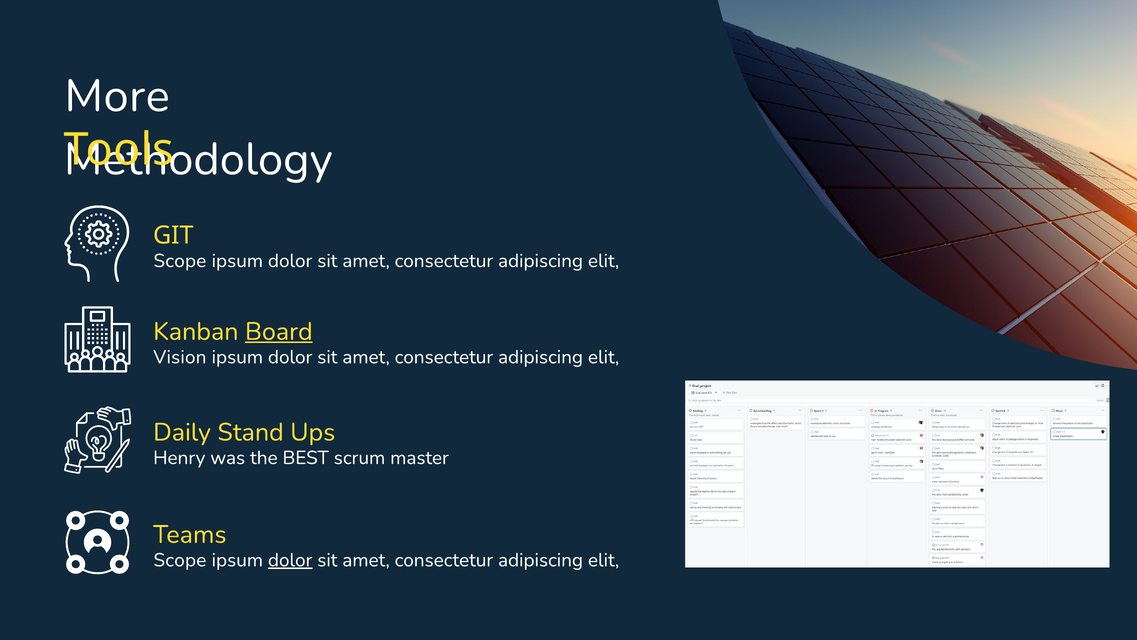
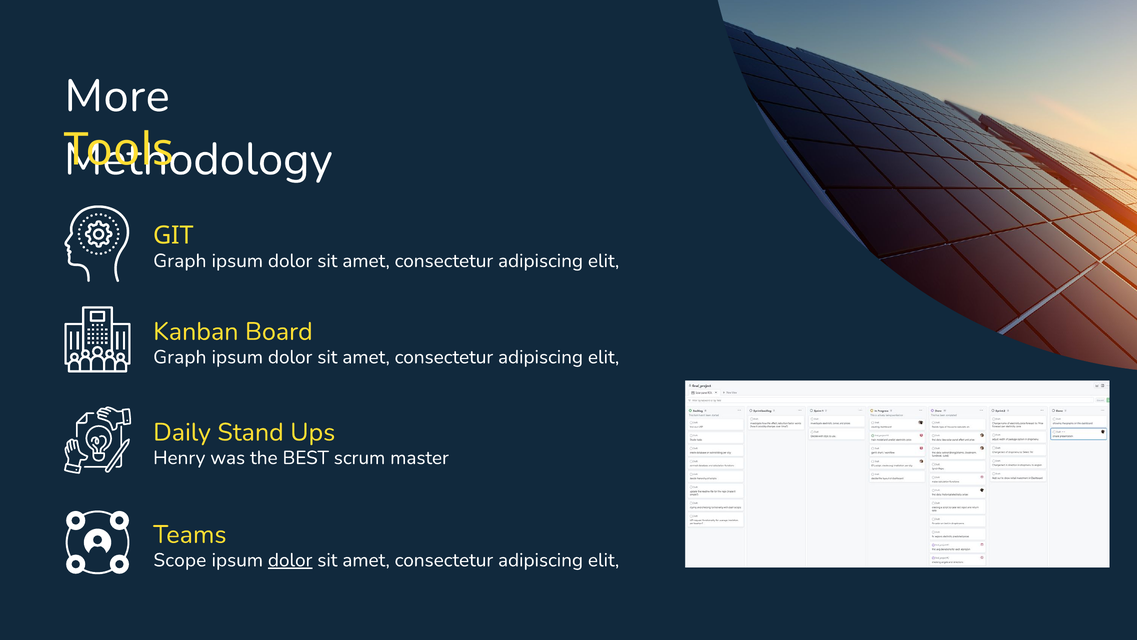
Scope: Scope -> Graph (180, 261)
Board underline: present -> none (279, 331)
Vision: Vision -> Graph (180, 357)
